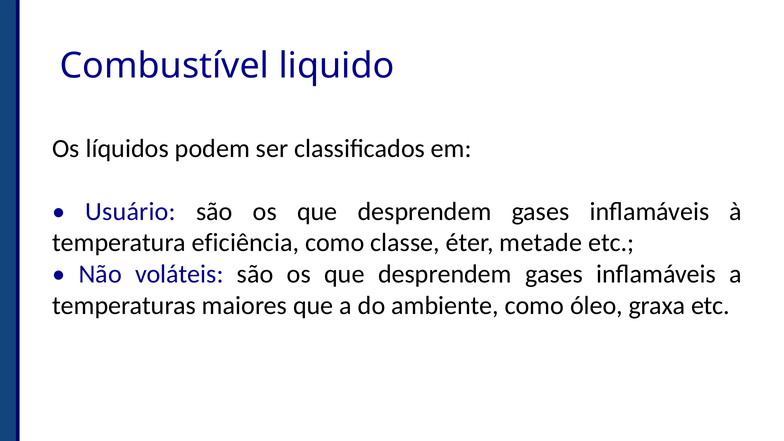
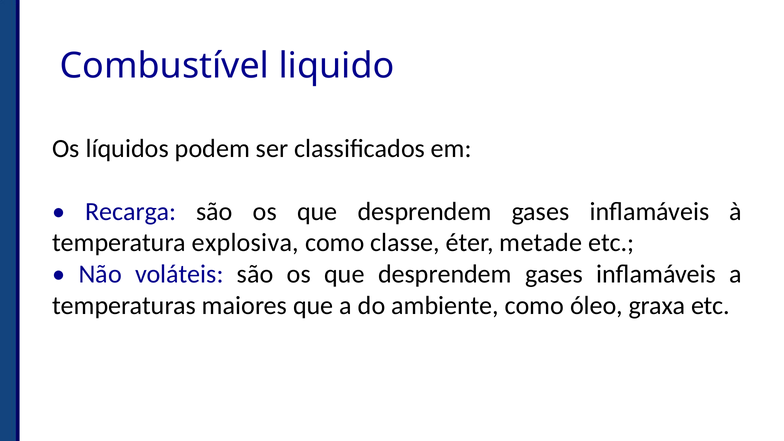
Usuário: Usuário -> Recarga (131, 211)
eficiência: eficiência -> explosiva (245, 243)
